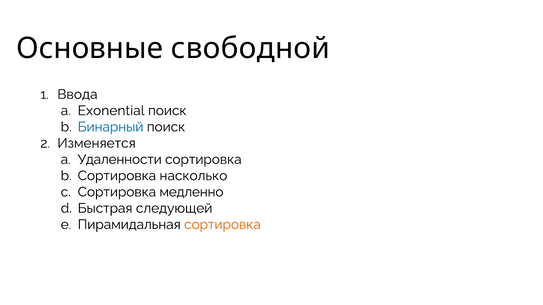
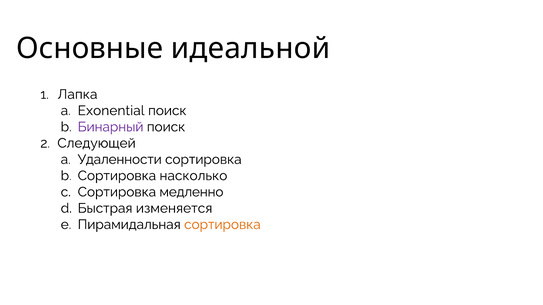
свободной: свободной -> идеальной (250, 49)
Ввода: Ввода -> Лапка (77, 94)
Бинарный colour: blue -> purple (111, 127)
Изменяется: Изменяется -> Следующей (96, 143)
следующей: следующей -> изменяется (174, 209)
